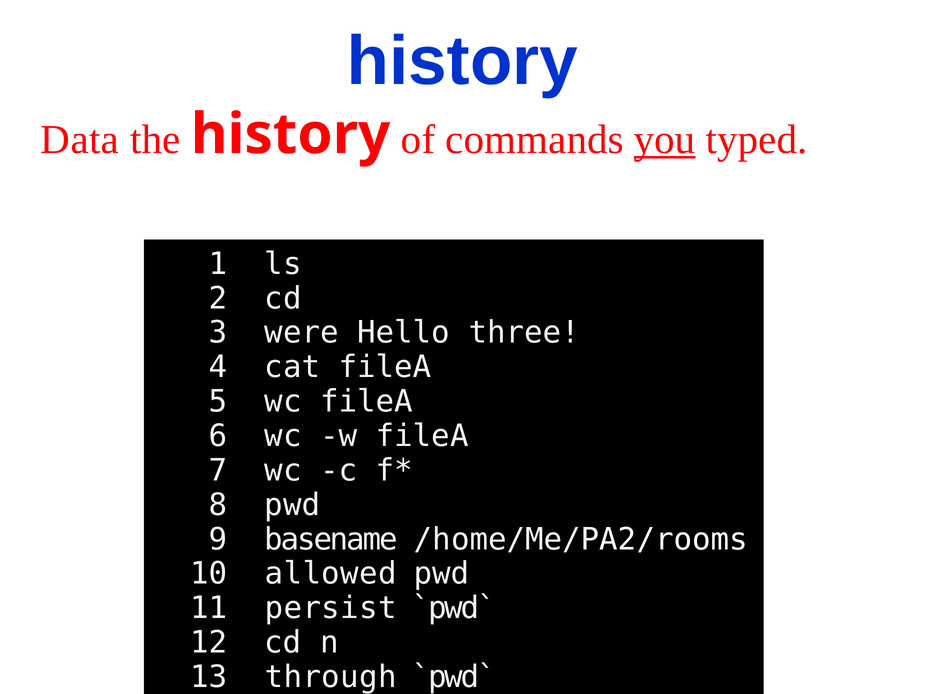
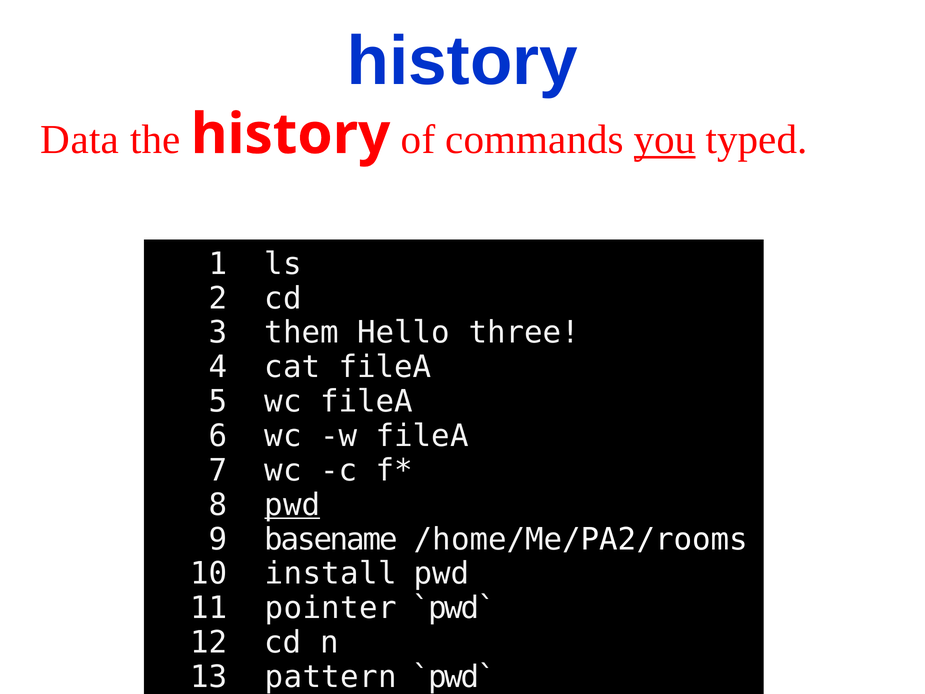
were: were -> them (302, 333)
pwd underline: none -> present (292, 505)
allowed: allowed -> install (331, 574)
persist: persist -> pointer (331, 608)
through: through -> pattern (331, 677)
